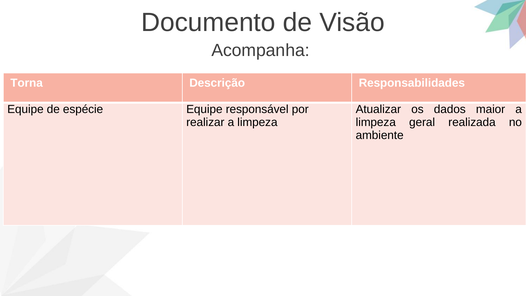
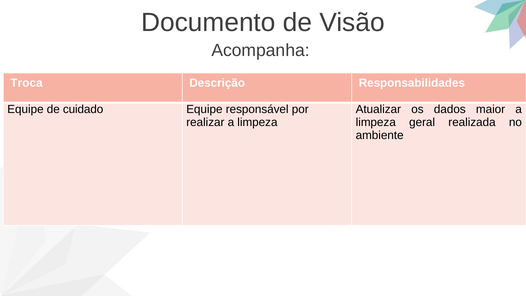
Torna: Torna -> Troca (27, 83)
espécie: espécie -> cuidado (83, 109)
